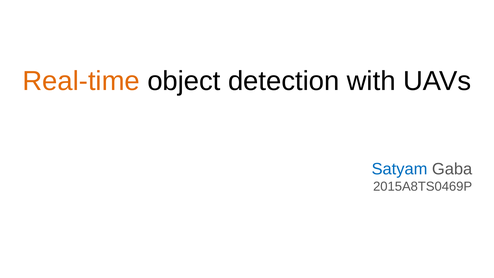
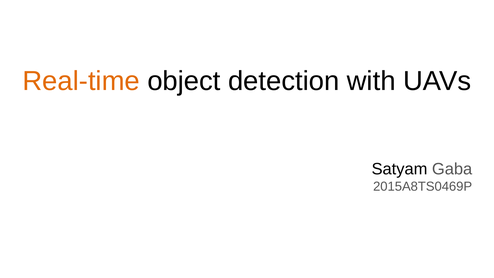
Satyam colour: blue -> black (400, 169)
